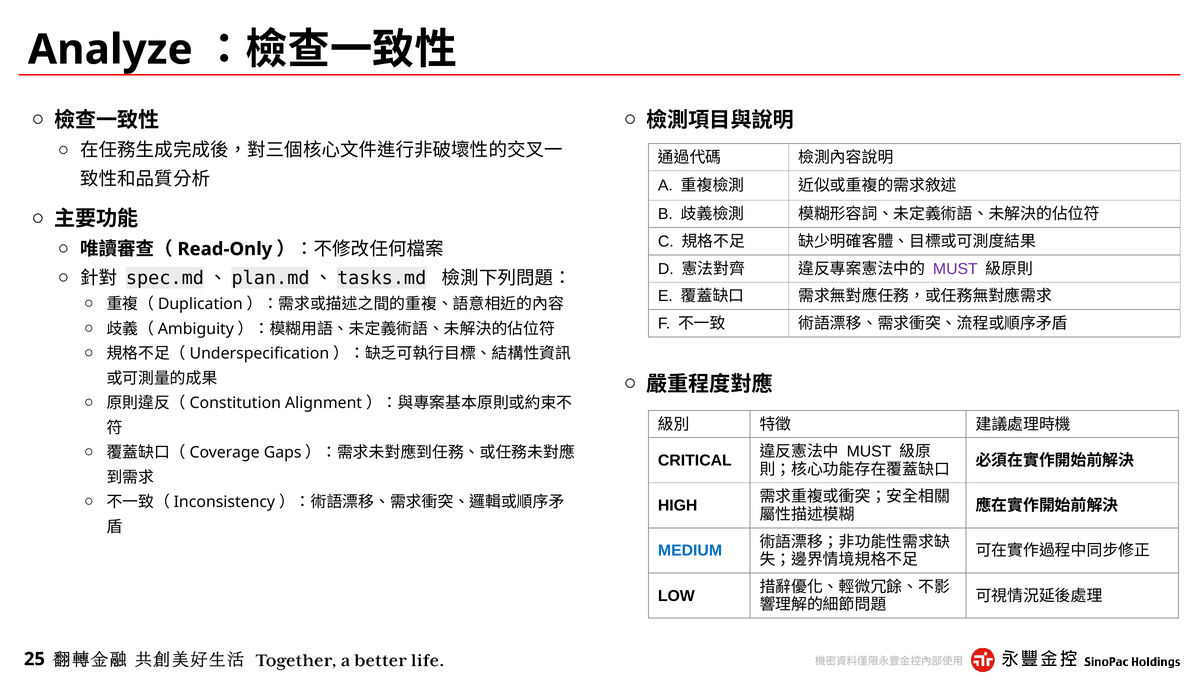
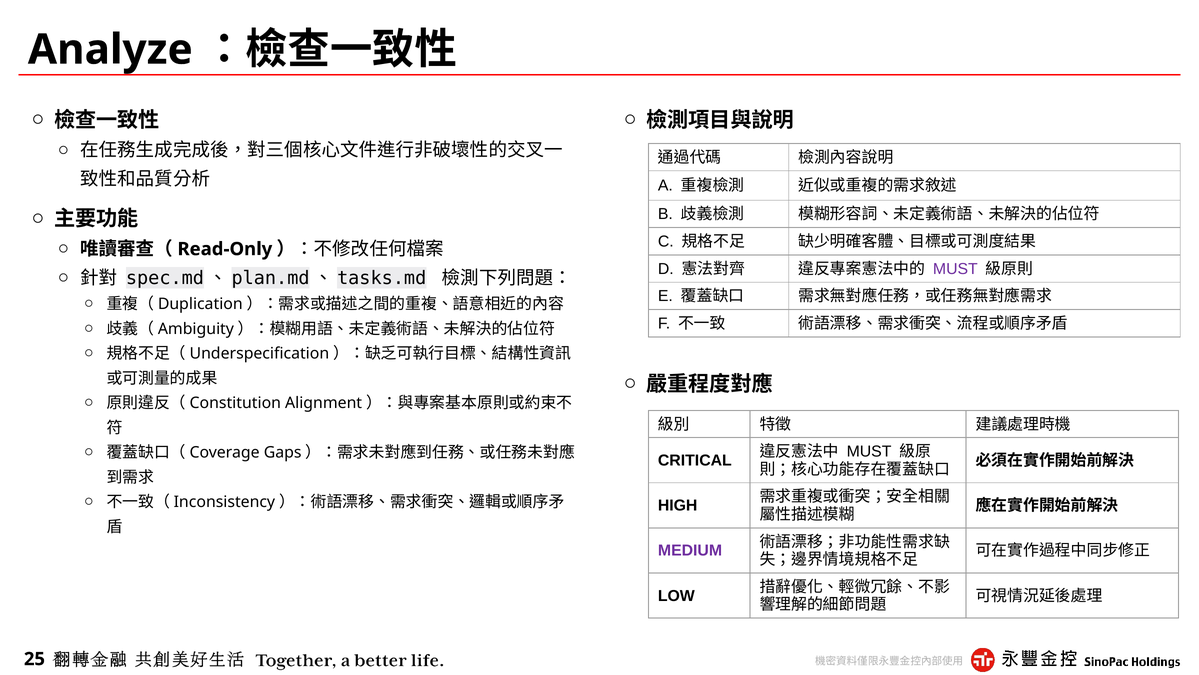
MEDIUM colour: blue -> purple (690, 550)
